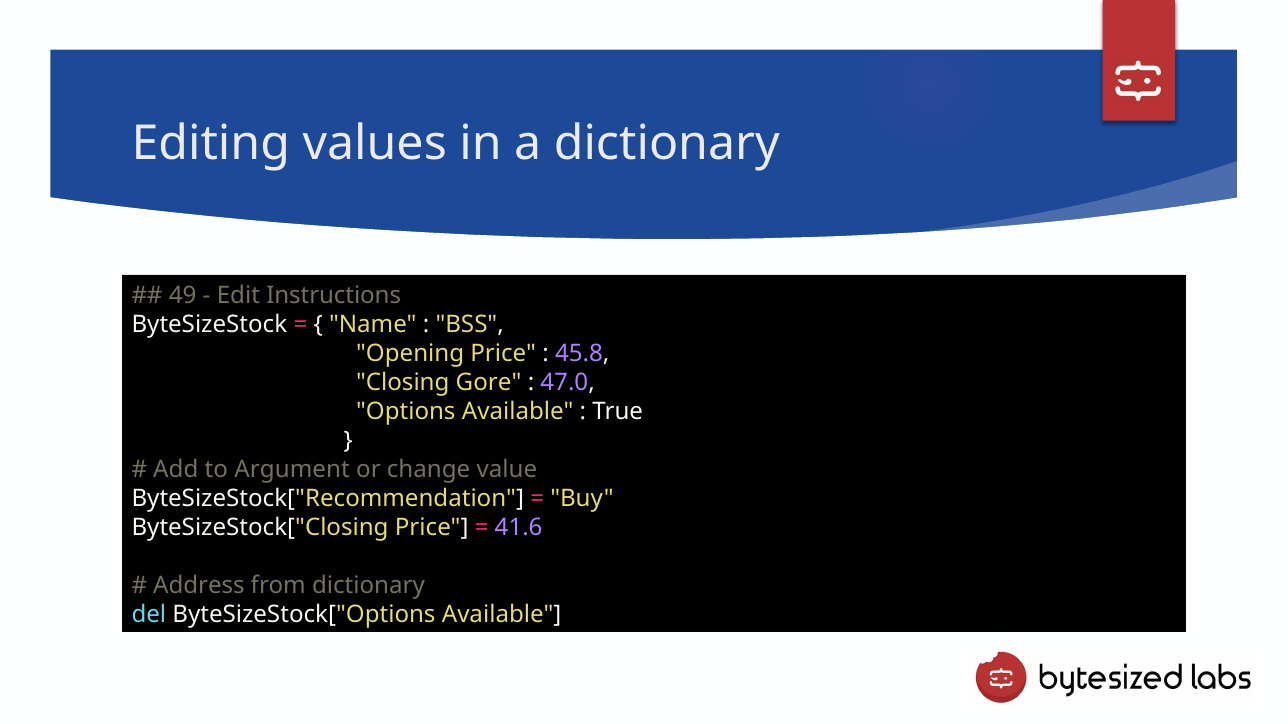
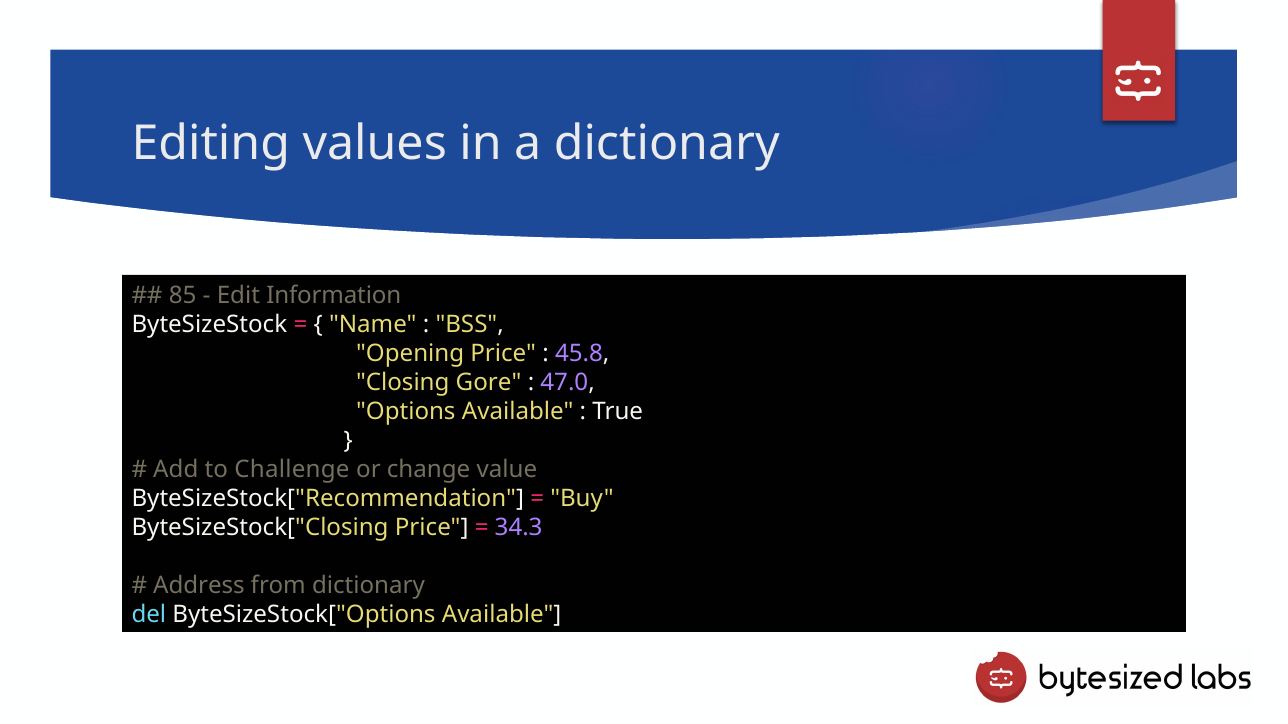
49: 49 -> 85 (183, 296)
Instructions: Instructions -> Information (334, 296)
Argument: Argument -> Challenge (292, 470)
41.6: 41.6 -> 34.3 (519, 528)
